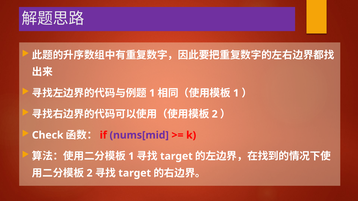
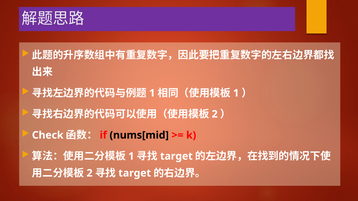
nums[mid colour: purple -> black (139, 135)
